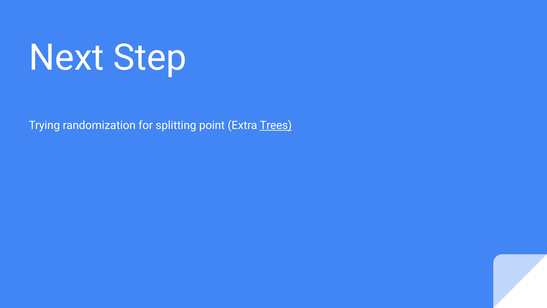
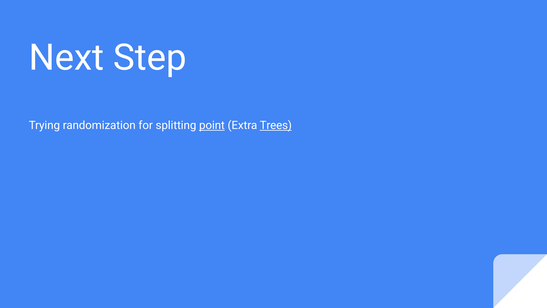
point underline: none -> present (212, 125)
